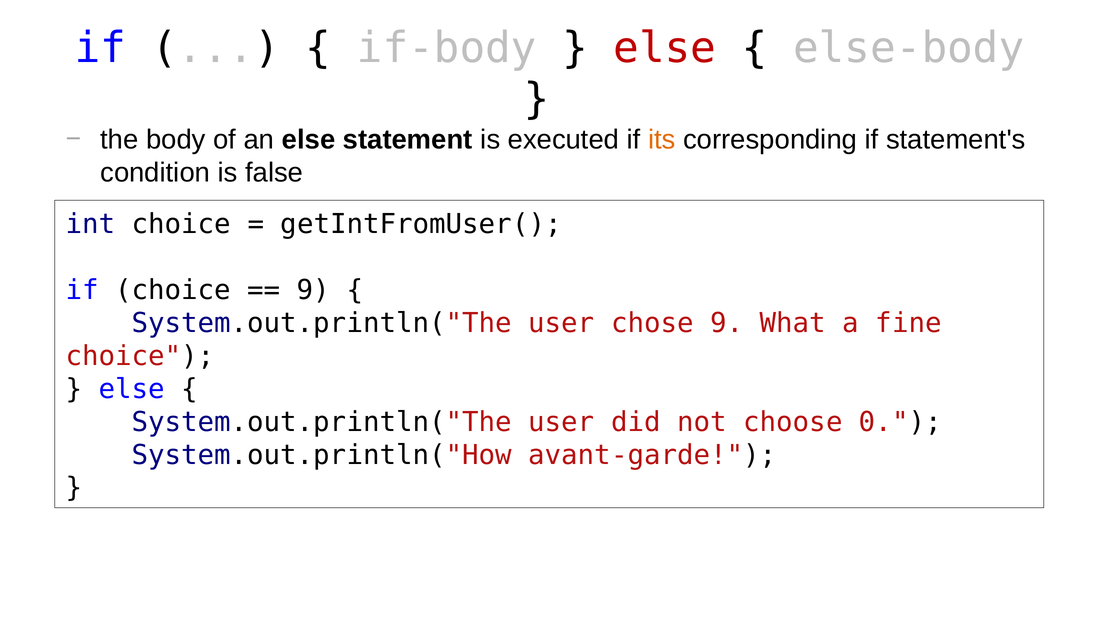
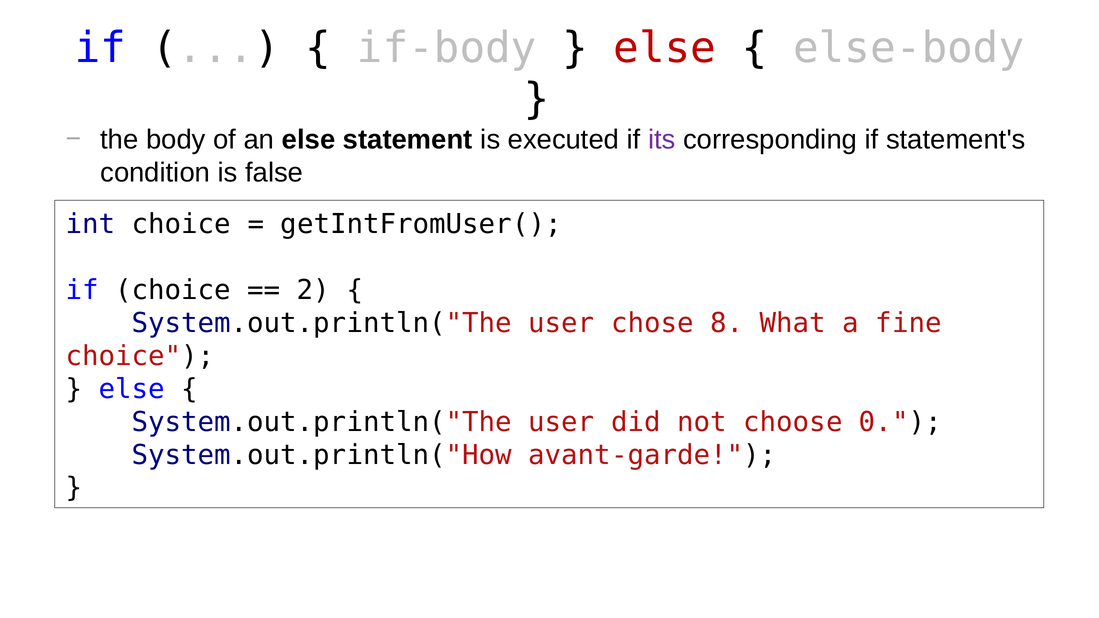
its colour: orange -> purple (662, 140)
9: 9 -> 2 (314, 290)
chose 9: 9 -> 8 (727, 323)
